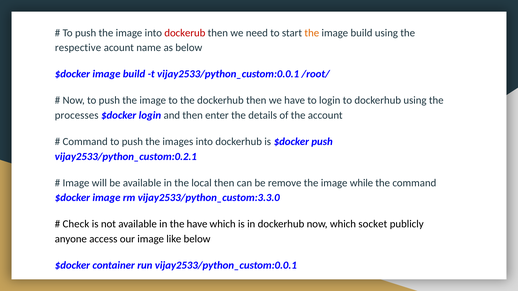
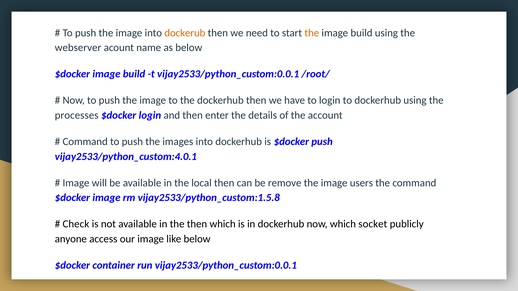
dockerub colour: red -> orange (185, 33)
respective: respective -> webserver (78, 48)
vijay2533/python_custom:0.2.1: vijay2533/python_custom:0.2.1 -> vijay2533/python_custom:4.0.1 (126, 157)
while: while -> users (361, 183)
vijay2533/python_custom:3.3.0: vijay2533/python_custom:3.3.0 -> vijay2533/python_custom:1.5.8 (209, 198)
the have: have -> then (197, 224)
